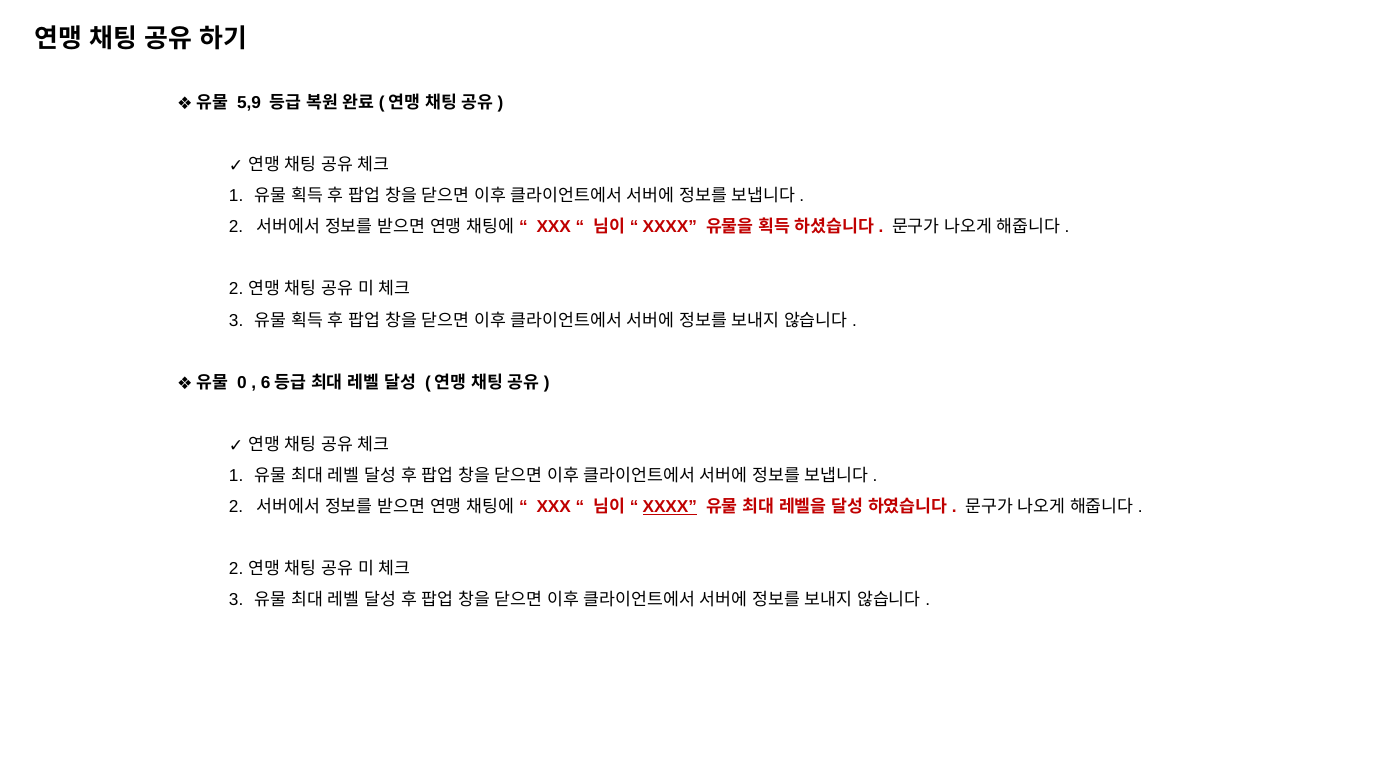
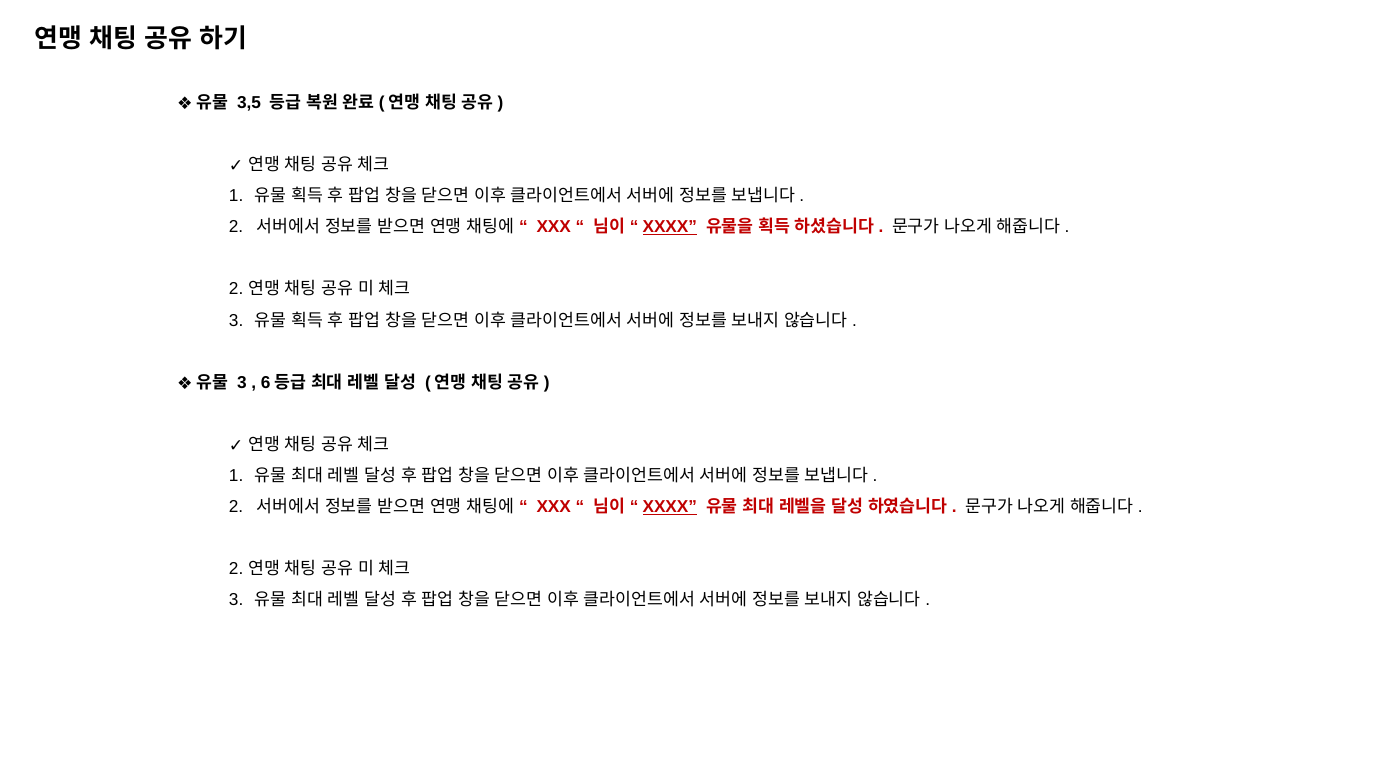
5,9: 5,9 -> 3,5 (249, 103)
XXXX underline: none -> present (670, 227)
0: 0 -> 3 (242, 383)
